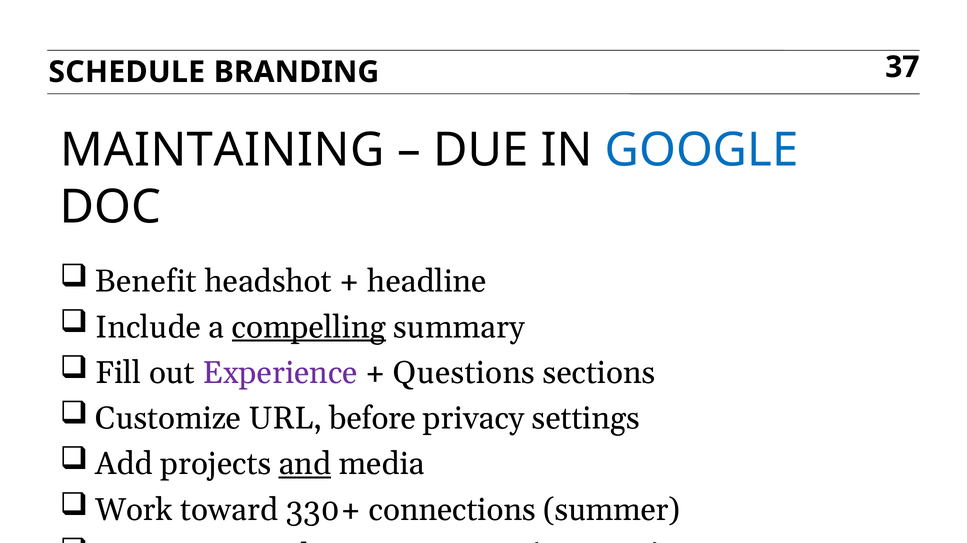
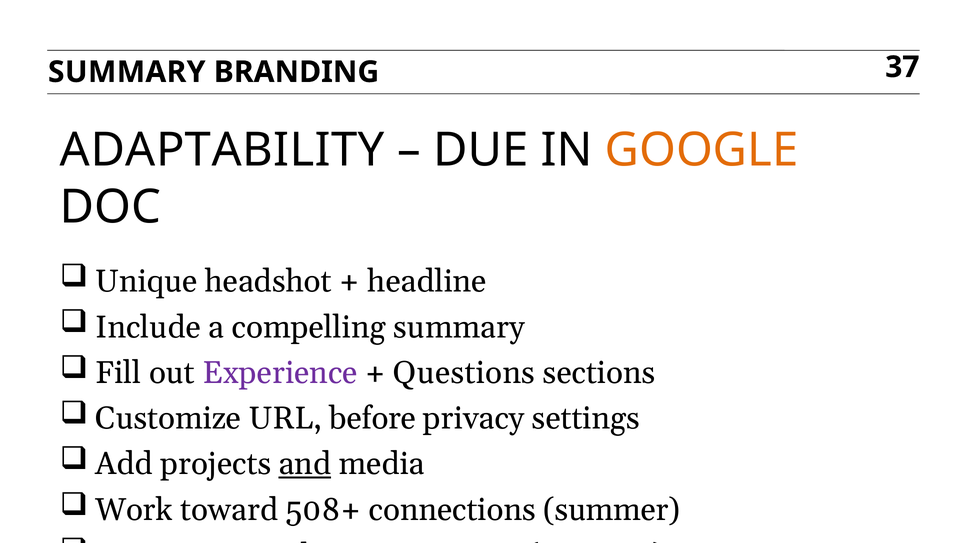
SCHEDULE: SCHEDULE -> SUMMARY (127, 72)
MAINTAINING: MAINTAINING -> ADAPTABILITY (222, 150)
GOOGLE colour: blue -> orange (702, 150)
Benefit: Benefit -> Unique (146, 281)
compelling underline: present -> none (309, 327)
330+: 330+ -> 508+ (323, 510)
